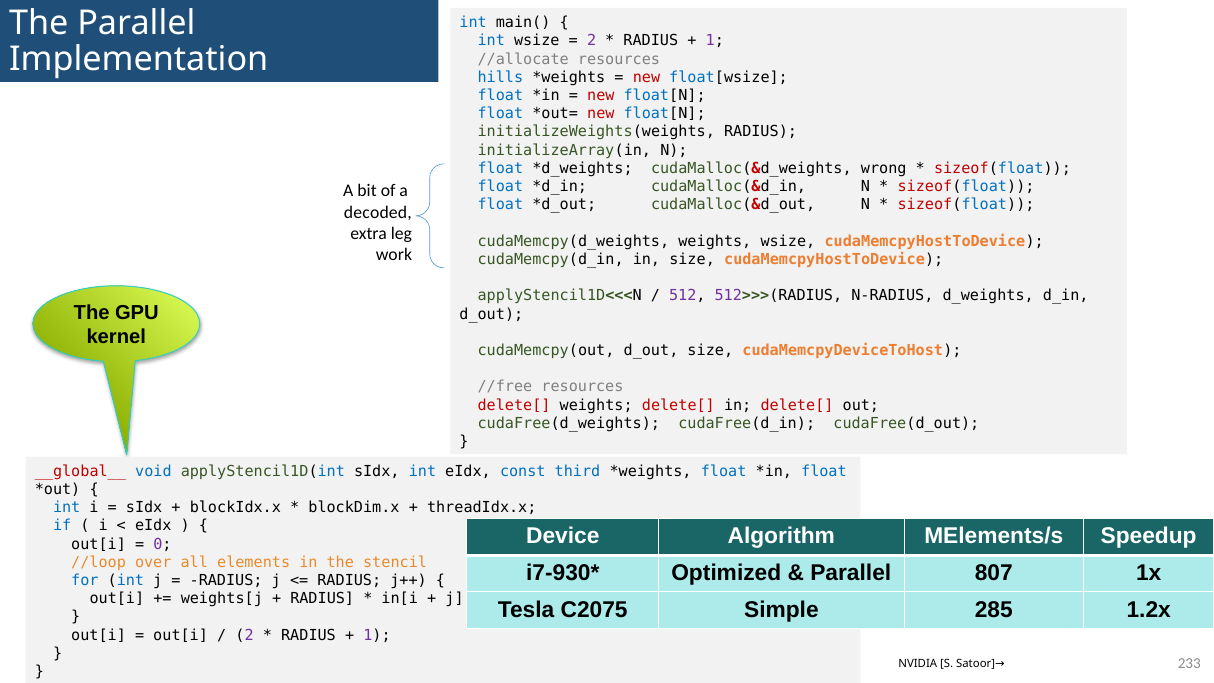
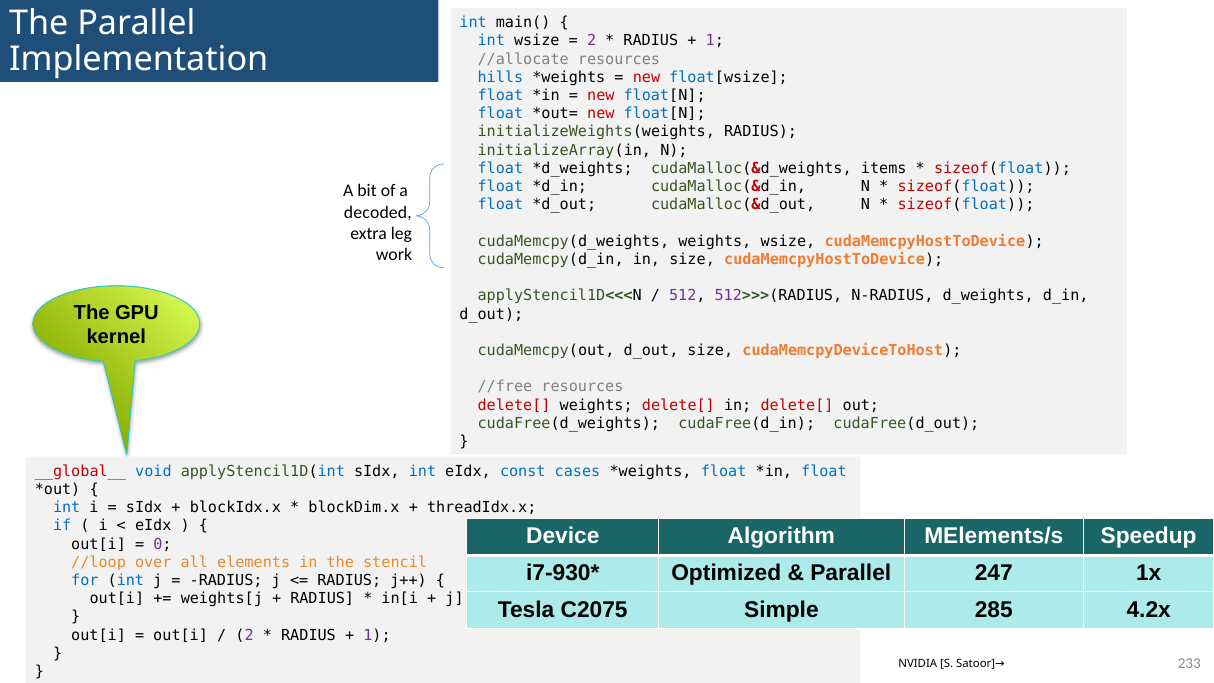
wrong: wrong -> items (884, 168)
third: third -> cases (578, 471)
807: 807 -> 247 (994, 573)
1.2x: 1.2x -> 4.2x (1149, 610)
